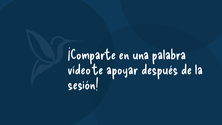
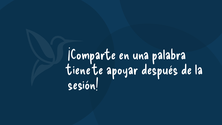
vídeo: vídeo -> tiene (79, 70)
